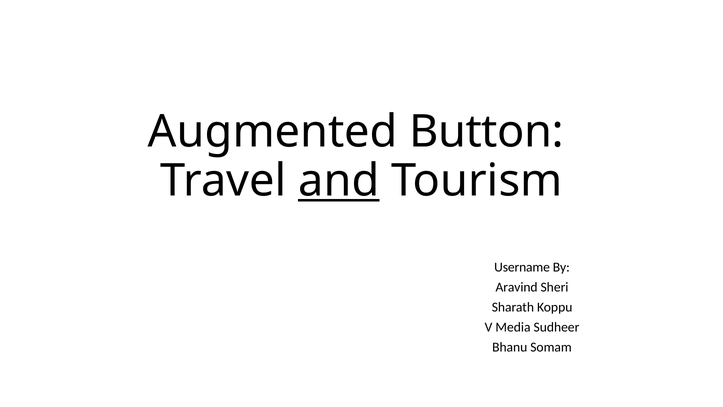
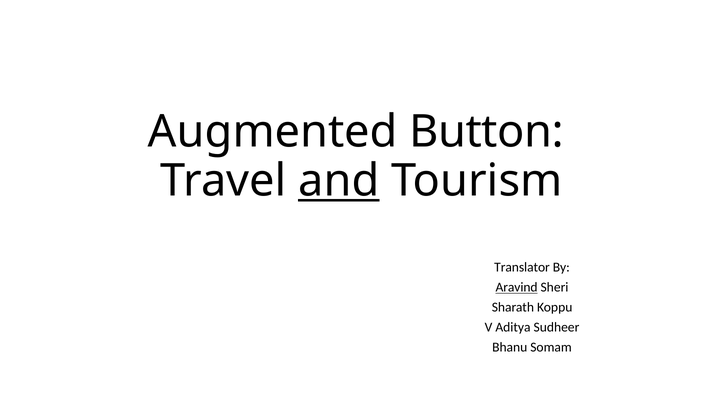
Username: Username -> Translator (522, 267)
Aravind underline: none -> present (517, 287)
Media: Media -> Aditya (513, 327)
